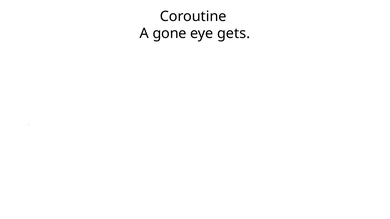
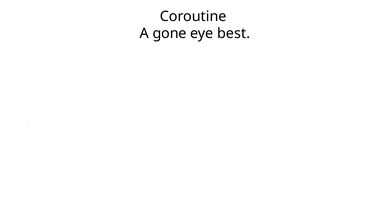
gets: gets -> best (234, 34)
